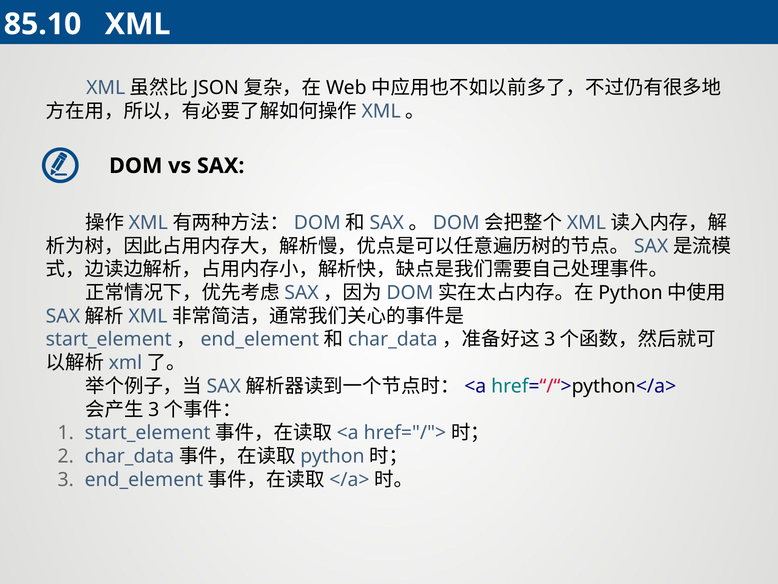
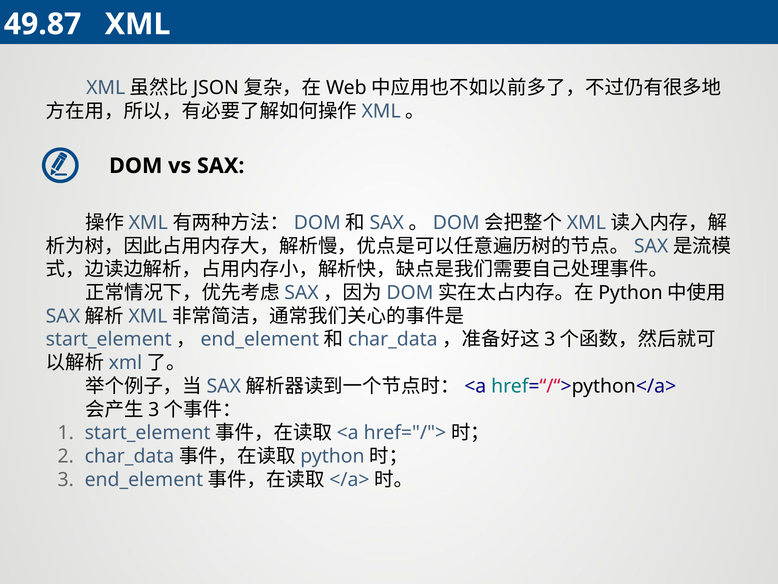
85.10: 85.10 -> 49.87 (43, 24)
